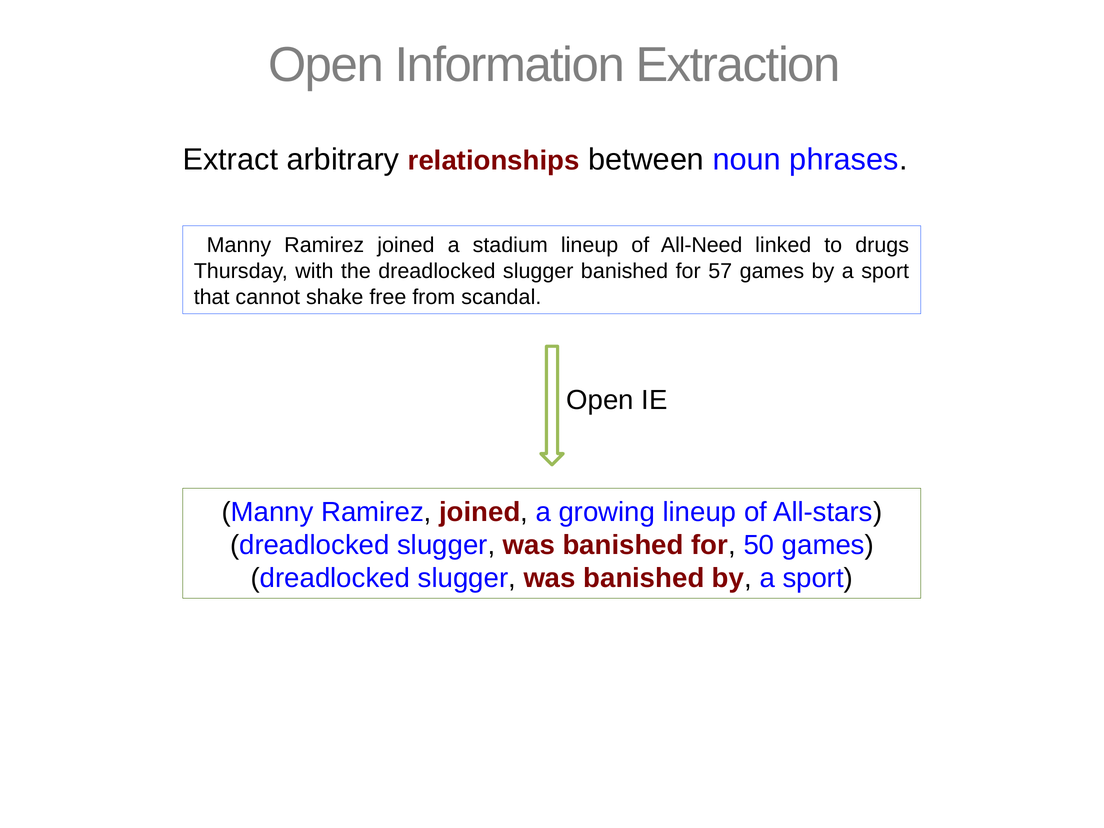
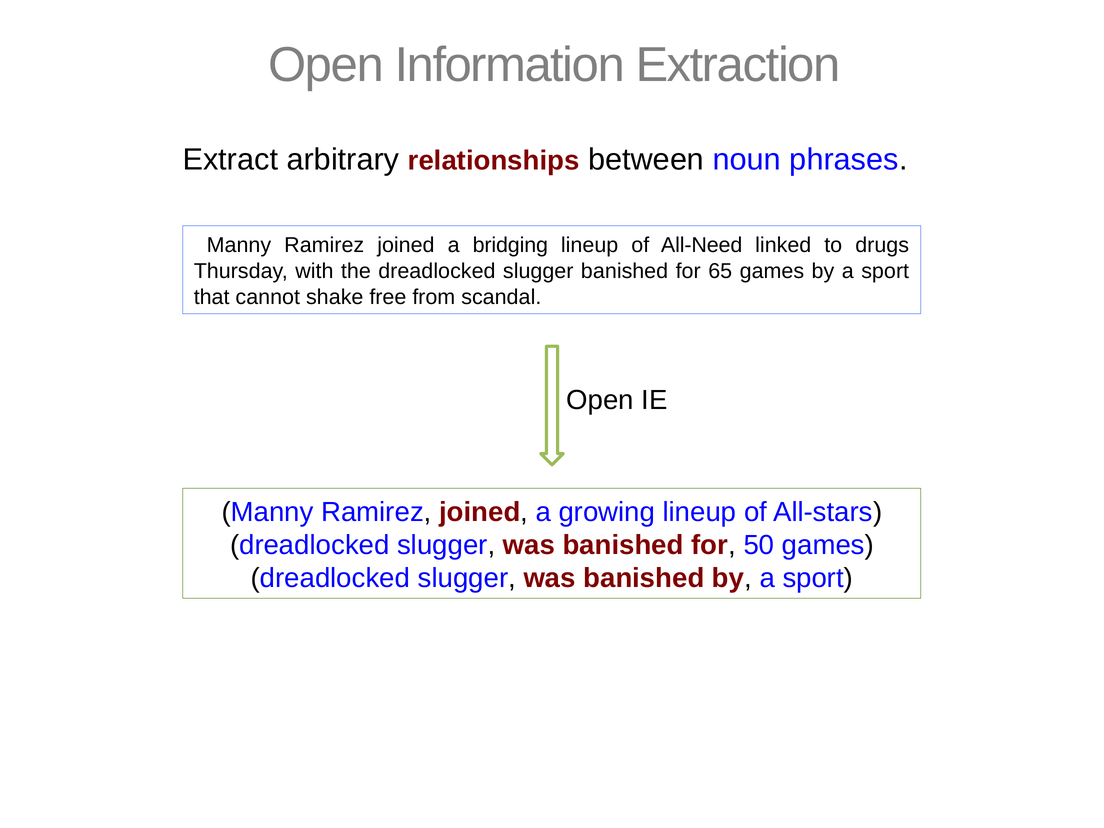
stadium: stadium -> bridging (510, 245)
57: 57 -> 65 (720, 271)
